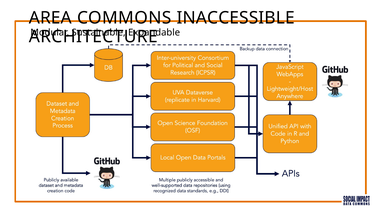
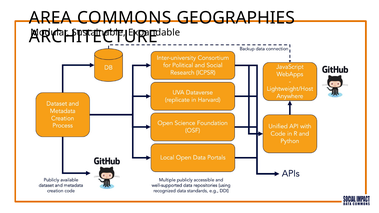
INACCESSIBLE: INACCESSIBLE -> GEOGRAPHIES (236, 18)
